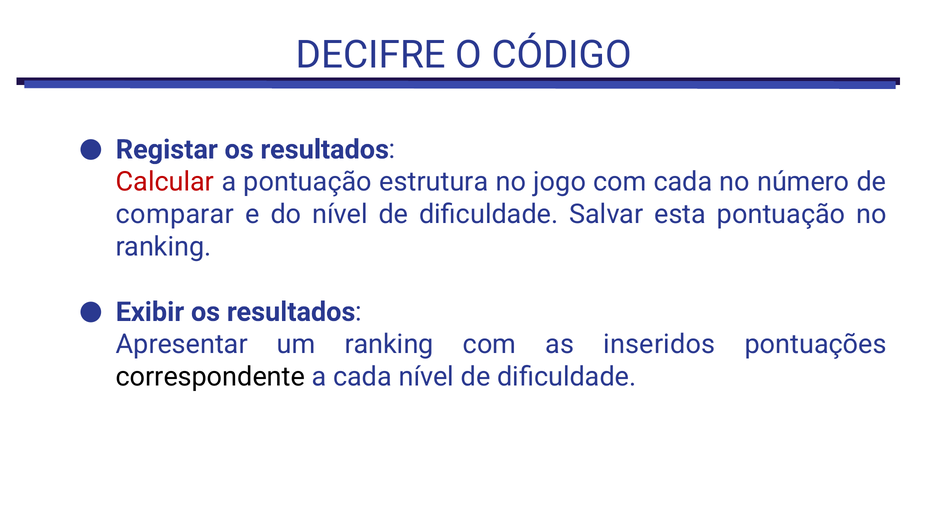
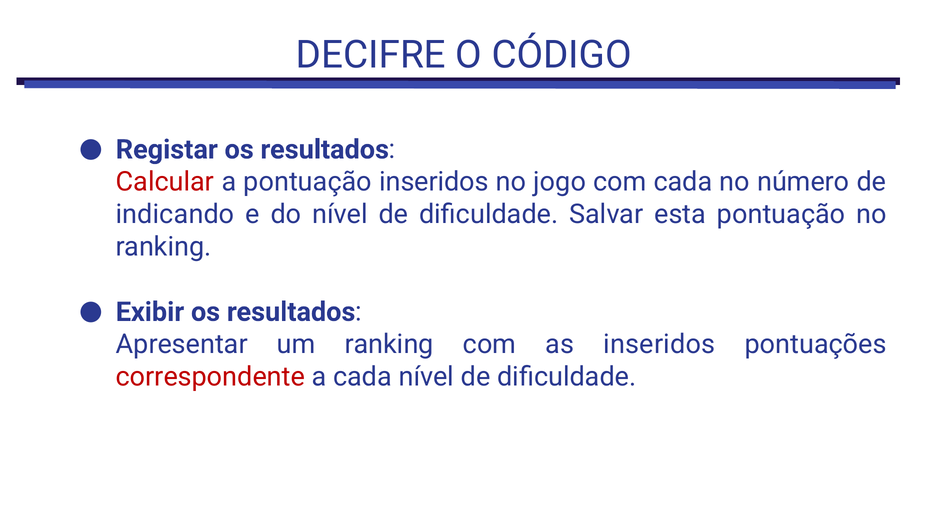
pontuação estrutura: estrutura -> inseridos (434, 182)
comparar: comparar -> indicando (175, 215)
correspondente colour: black -> red (210, 377)
